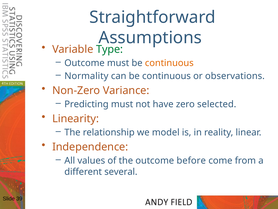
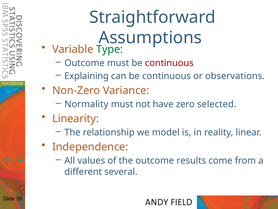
continuous colour: orange -> red (169, 63)
Normality: Normality -> Explaining (87, 76)
Predicting: Predicting -> Normality (86, 104)
before: before -> results (191, 160)
